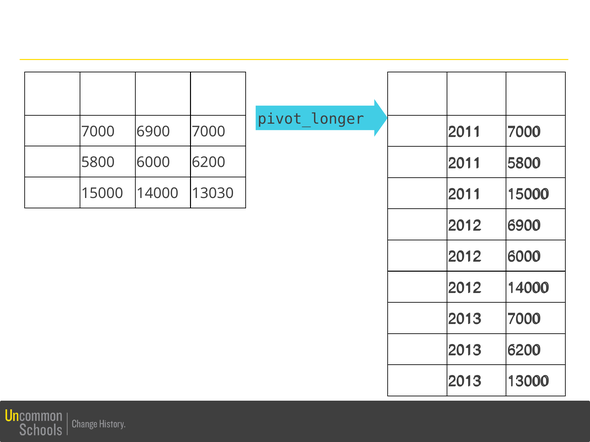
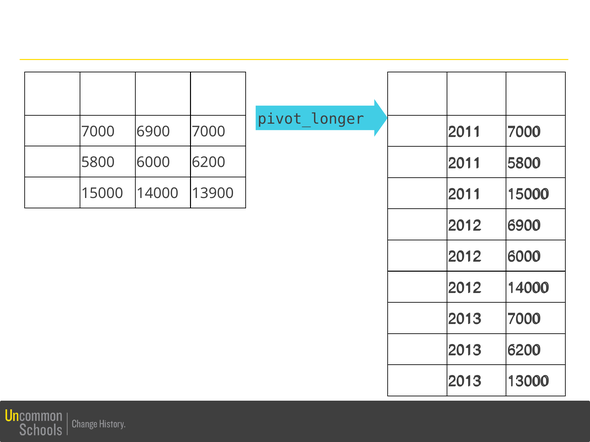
13030: 13030 -> 13900 (213, 193)
